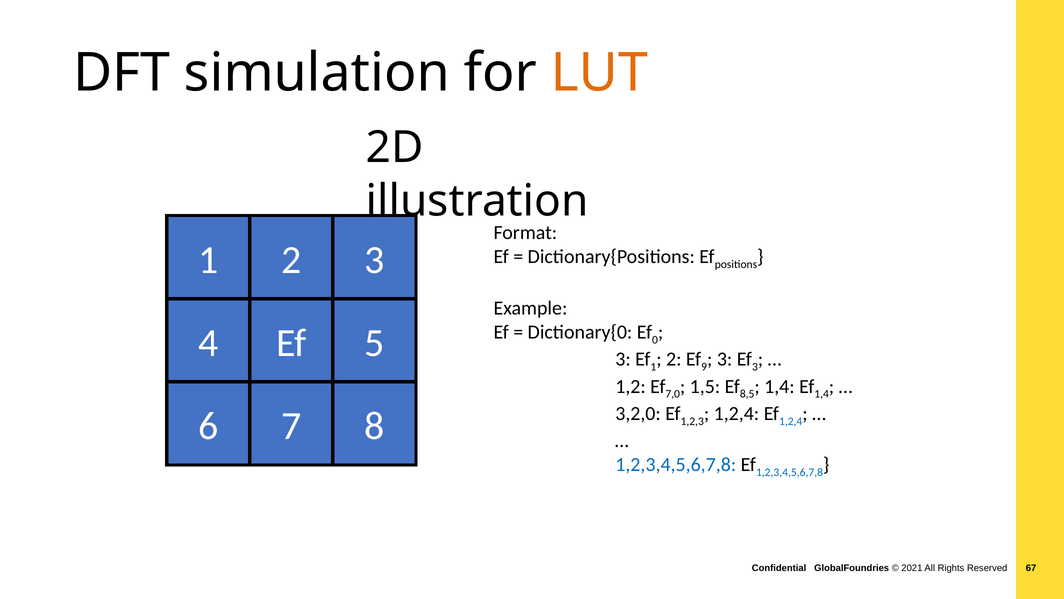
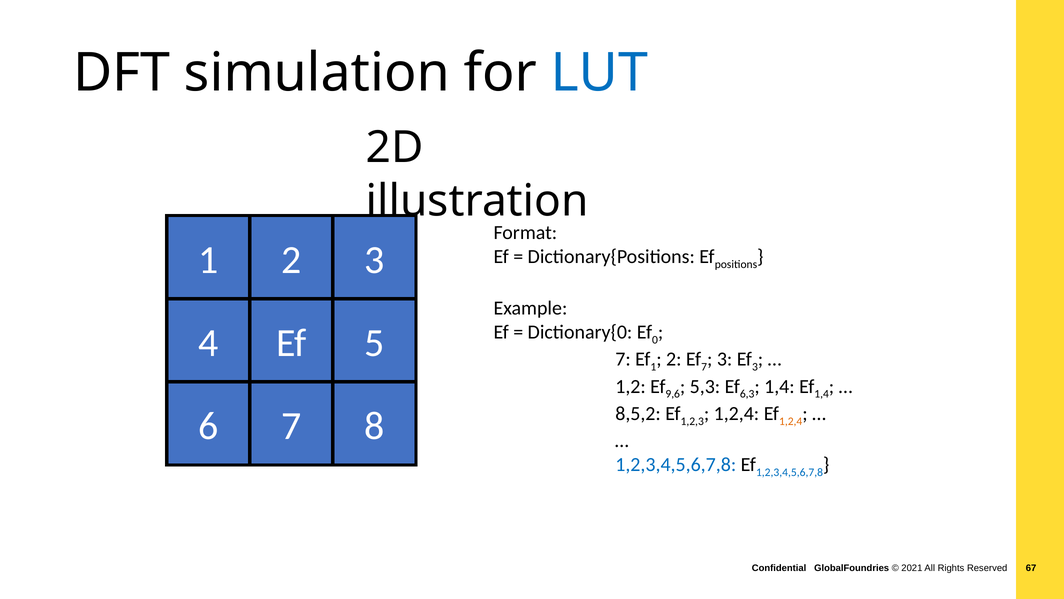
LUT colour: orange -> blue (599, 73)
3: 3 -> 7 (623, 359)
Ef 9: 9 -> 7 (704, 367)
7,0: 7,0 -> 9,6 (673, 394)
1,5: 1,5 -> 5,3 (705, 386)
8,5: 8,5 -> 6,3 (747, 394)
3,2,0: 3,2,0 -> 8,5,2 (638, 413)
1,2,4 colour: blue -> orange (791, 421)
